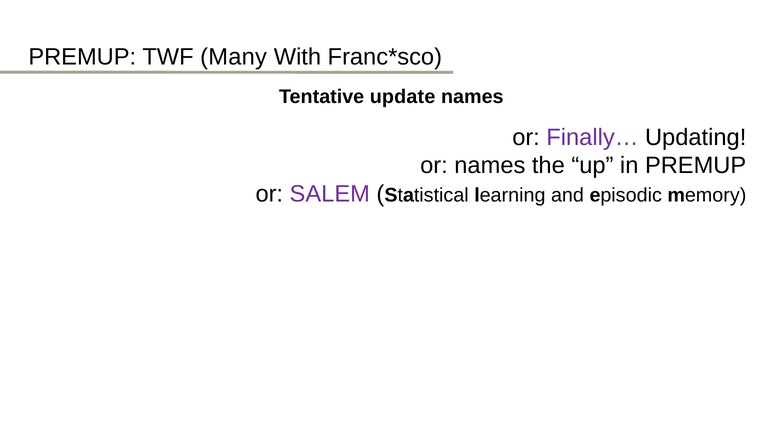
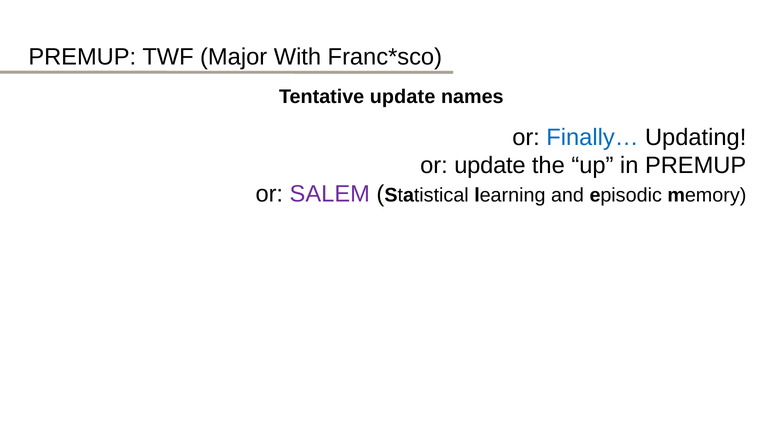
Many: Many -> Major (234, 57)
Finally… colour: purple -> blue (592, 137)
or names: names -> update (490, 166)
